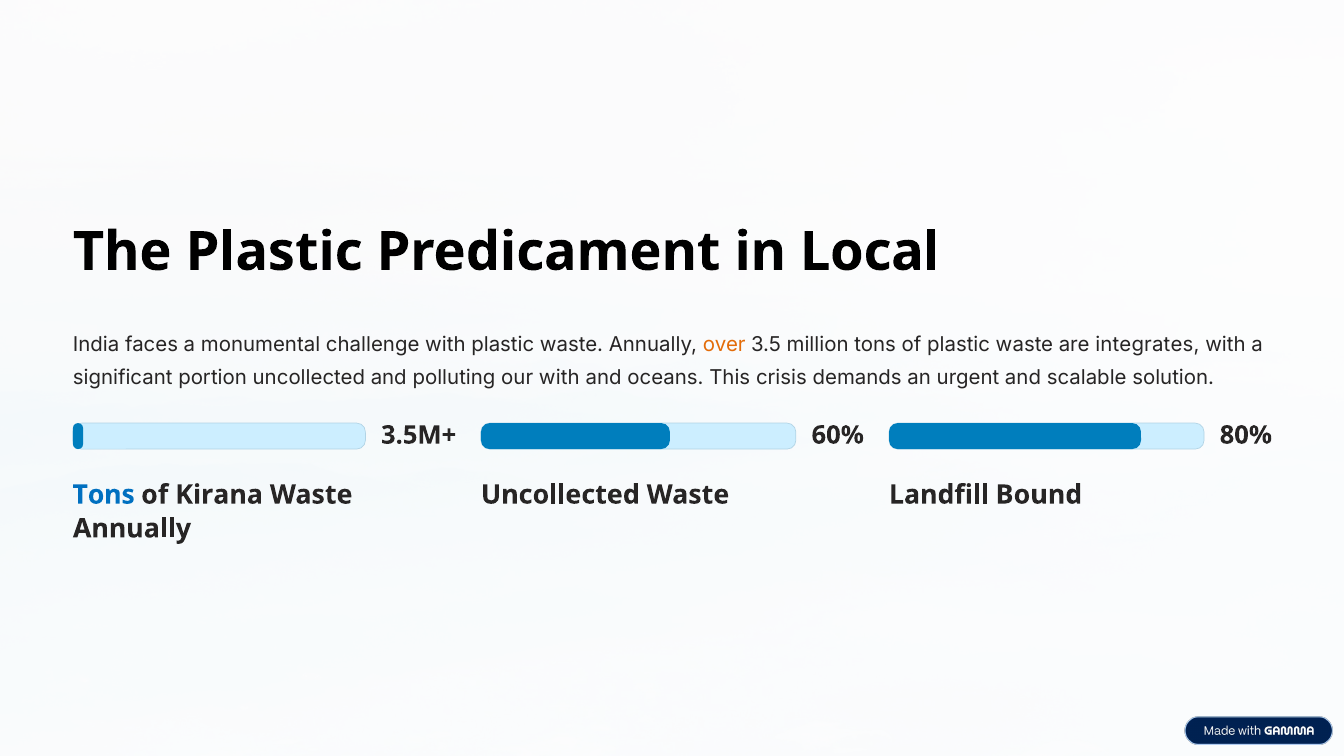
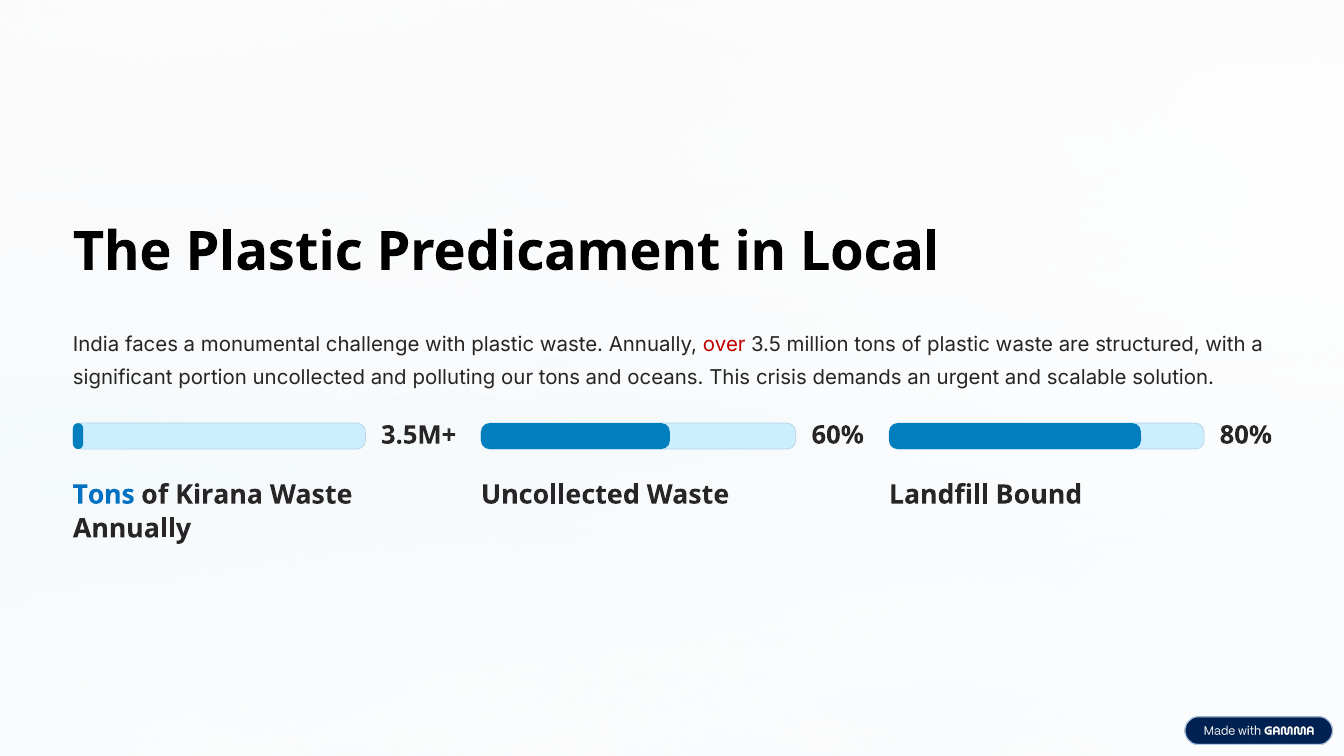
over colour: orange -> red (724, 345)
integrates: integrates -> structured (1147, 345)
our with: with -> tons (559, 378)
